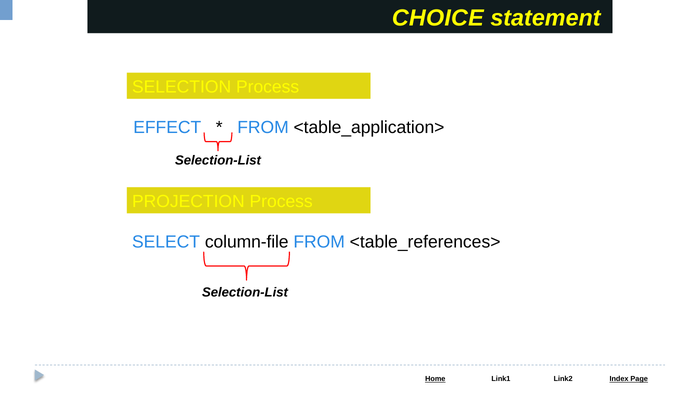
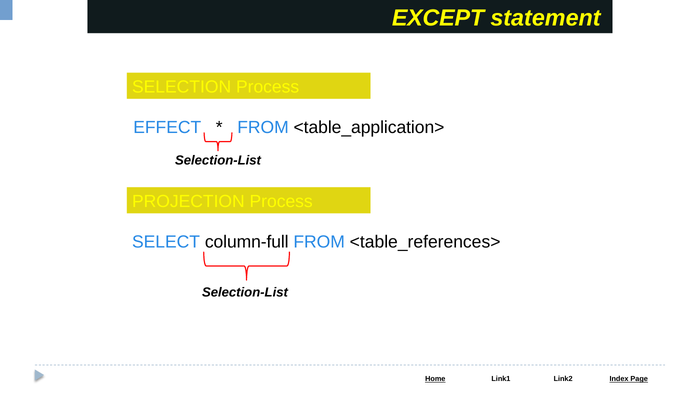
CHOICE: CHOICE -> EXCEPT (438, 18)
column-file: column-file -> column-full (247, 242)
